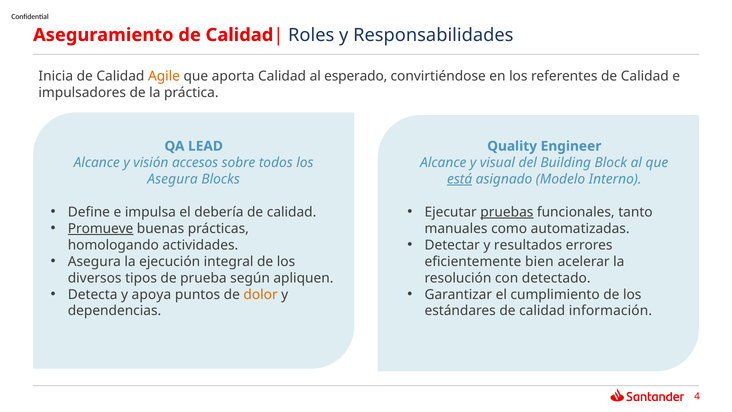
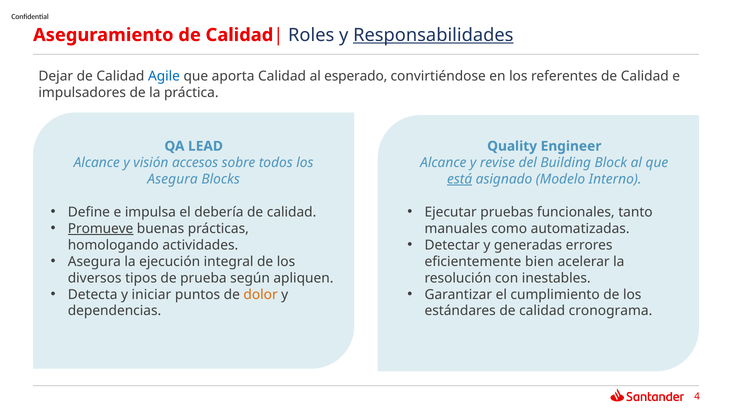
Responsabilidades underline: none -> present (433, 35)
Inicia: Inicia -> Dejar (56, 76)
Agile colour: orange -> blue (164, 76)
visual: visual -> revise (497, 163)
pruebas underline: present -> none (507, 212)
resultados: resultados -> generadas (528, 245)
detectado: detectado -> inestables (556, 278)
apoya: apoya -> iniciar (151, 294)
información: información -> cronograma (610, 311)
